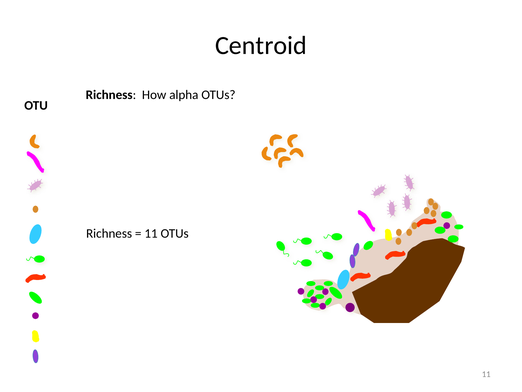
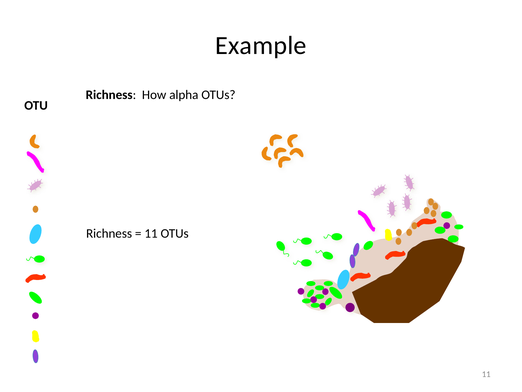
Centroid: Centroid -> Example (261, 45)
